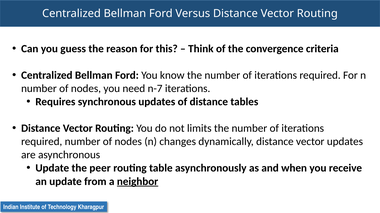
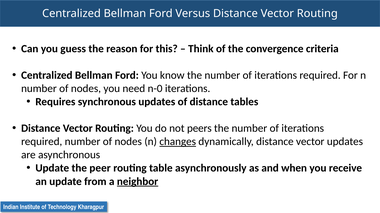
n-7: n-7 -> n-0 (155, 89)
limits: limits -> peers (199, 129)
changes underline: none -> present (178, 142)
